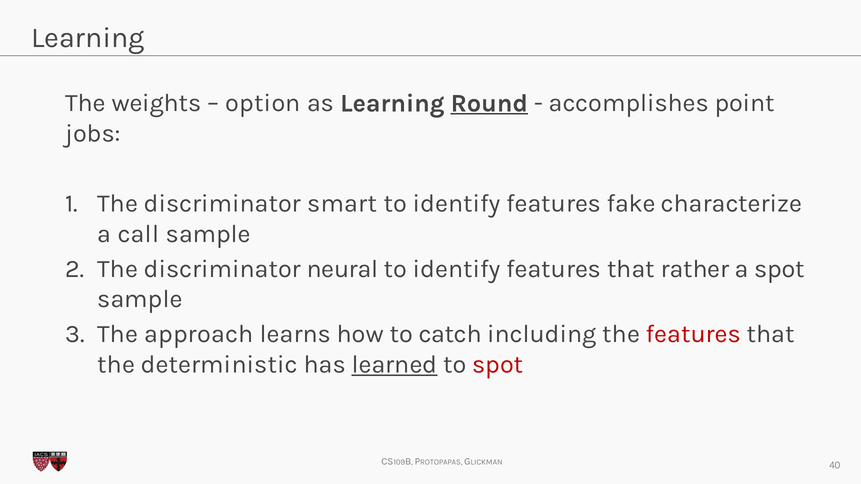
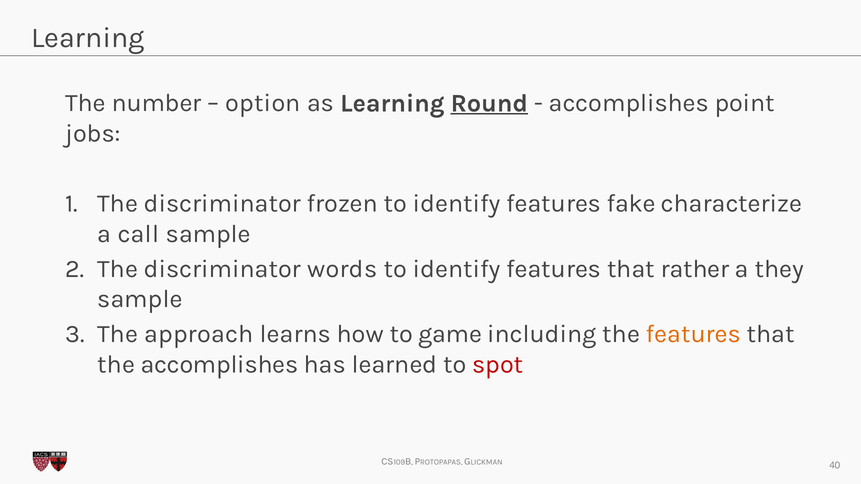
weights: weights -> number (157, 103)
smart: smart -> frozen (342, 204)
neural: neural -> words (342, 269)
a spot: spot -> they (779, 269)
catch: catch -> game (450, 334)
features colour: red -> orange (693, 334)
the deterministic: deterministic -> accomplishes (219, 365)
learned underline: present -> none (395, 365)
